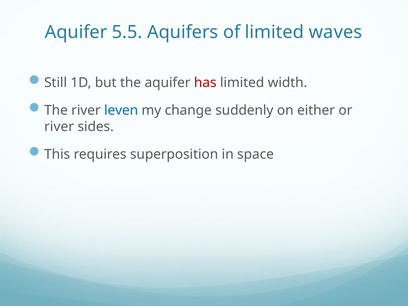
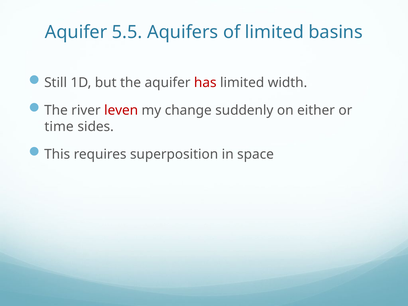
waves: waves -> basins (336, 32)
leven colour: blue -> red (121, 110)
river: river -> time (59, 127)
